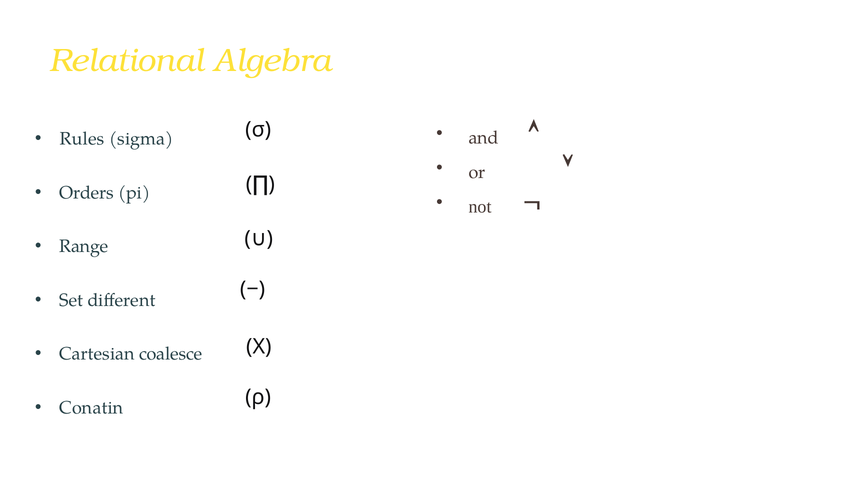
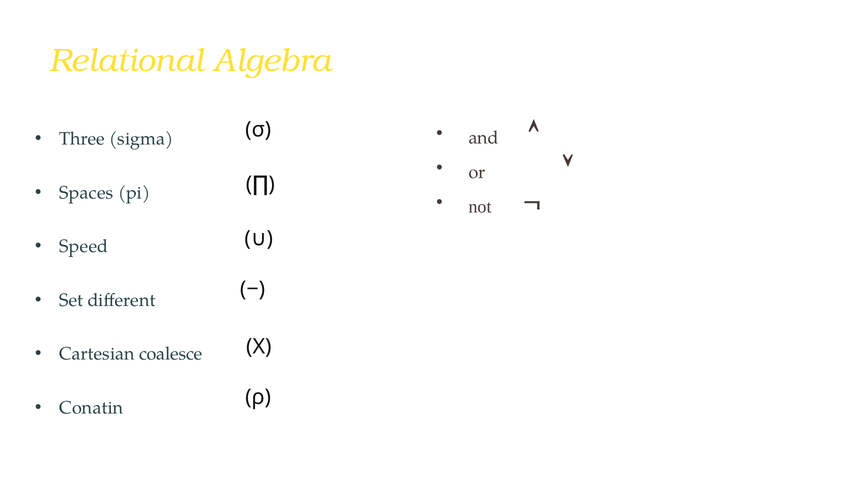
Rules: Rules -> Three (82, 139)
Orders: Orders -> Spaces (86, 193)
Range: Range -> Speed (84, 246)
